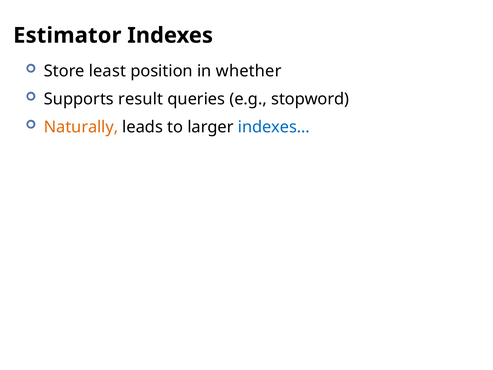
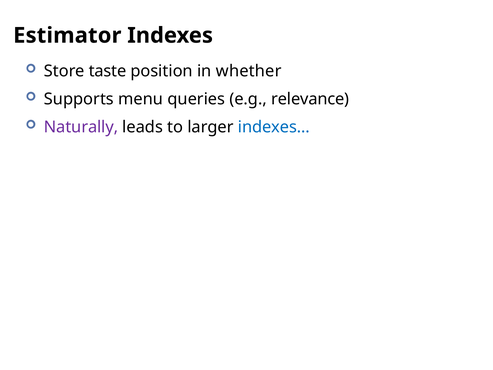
least: least -> taste (108, 71)
result: result -> menu (141, 99)
stopword: stopword -> relevance (310, 99)
Naturally colour: orange -> purple (81, 127)
